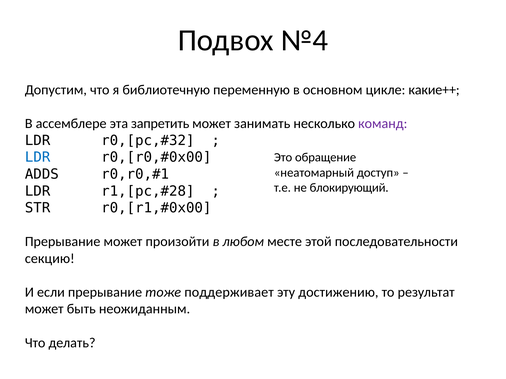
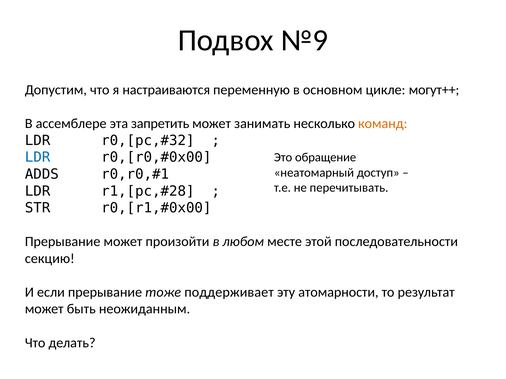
№4: №4 -> №9 (304, 40)
библиотечную: библиотечную -> настраиваются (166, 90)
какие++: какие++ -> могут++ (434, 90)
команд colour: purple -> orange (383, 124)
блокирующий: блокирующий -> перечитывать (349, 188)
достижению: достижению -> атомарности (338, 293)
